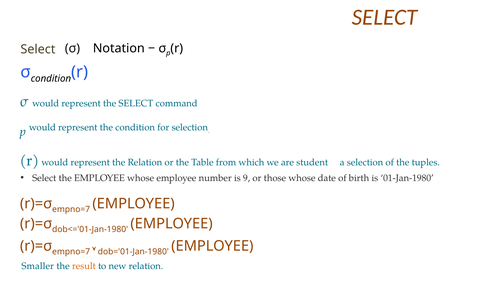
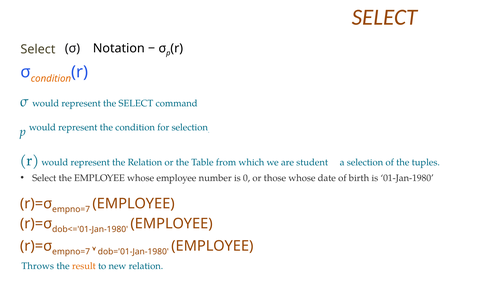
condition colour: black -> orange (51, 78)
9: 9 -> 0 (247, 178)
Smaller: Smaller -> Throws (38, 266)
